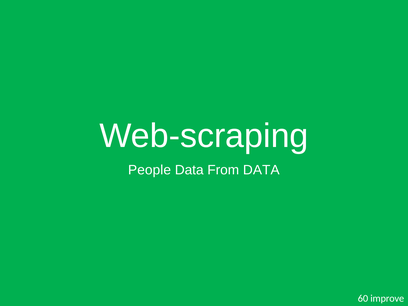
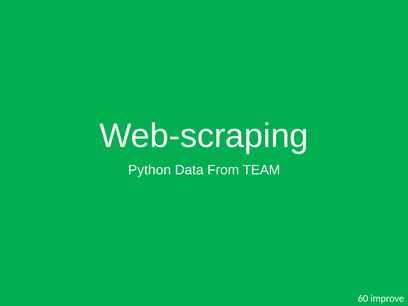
People: People -> Python (150, 170)
From DATA: DATA -> TEAM (261, 170)
